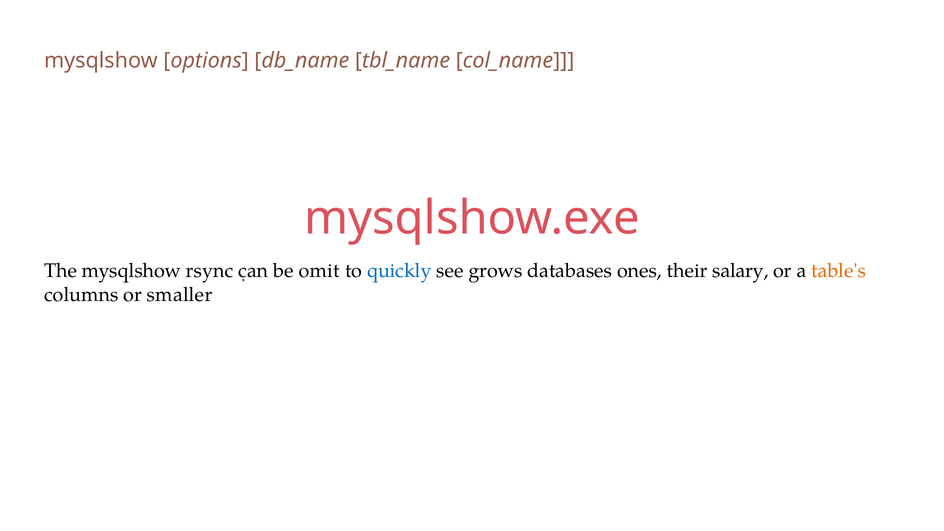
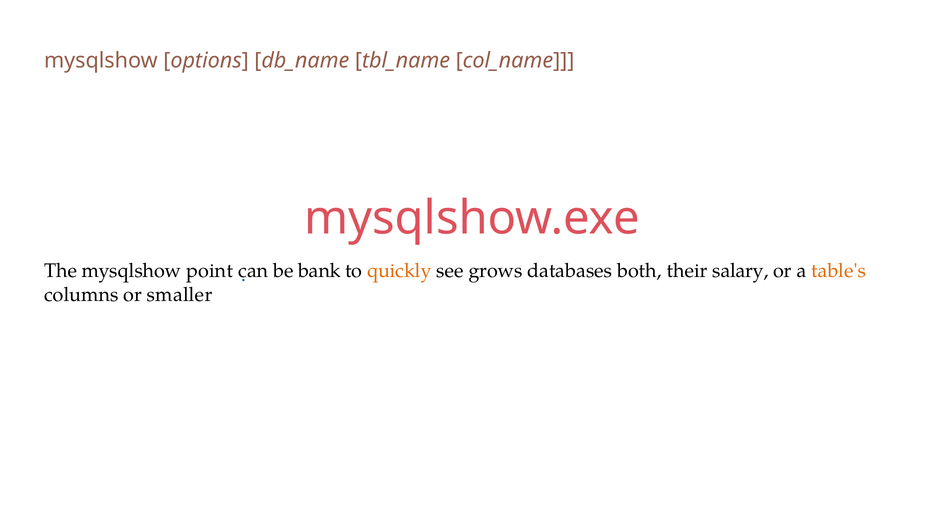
rsync: rsync -> point (210, 271)
omit: omit -> bank (320, 271)
quickly colour: blue -> orange (399, 271)
ones: ones -> both (639, 271)
